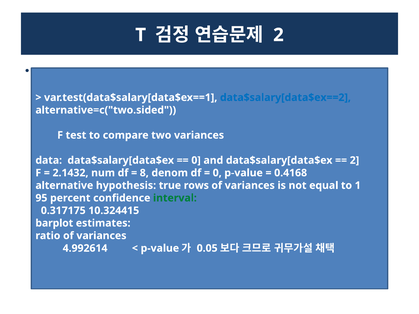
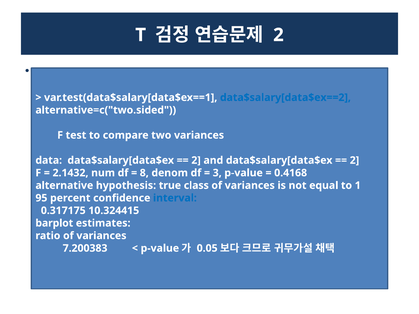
0: 0 -> 2 (196, 160)
0: 0 -> 3 (217, 173)
rows: rows -> class (196, 186)
interval colour: green -> blue (175, 198)
4.992614: 4.992614 -> 7.200383 (85, 248)
